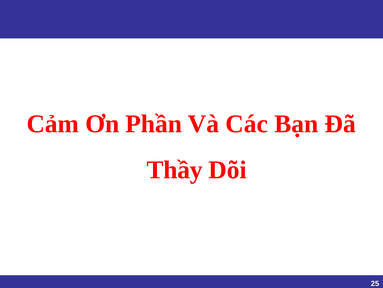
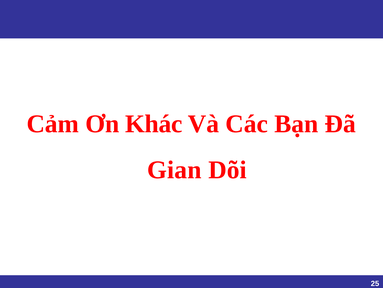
Phần: Phần -> Khác (154, 124)
Thầy: Thầy -> Gian (174, 170)
